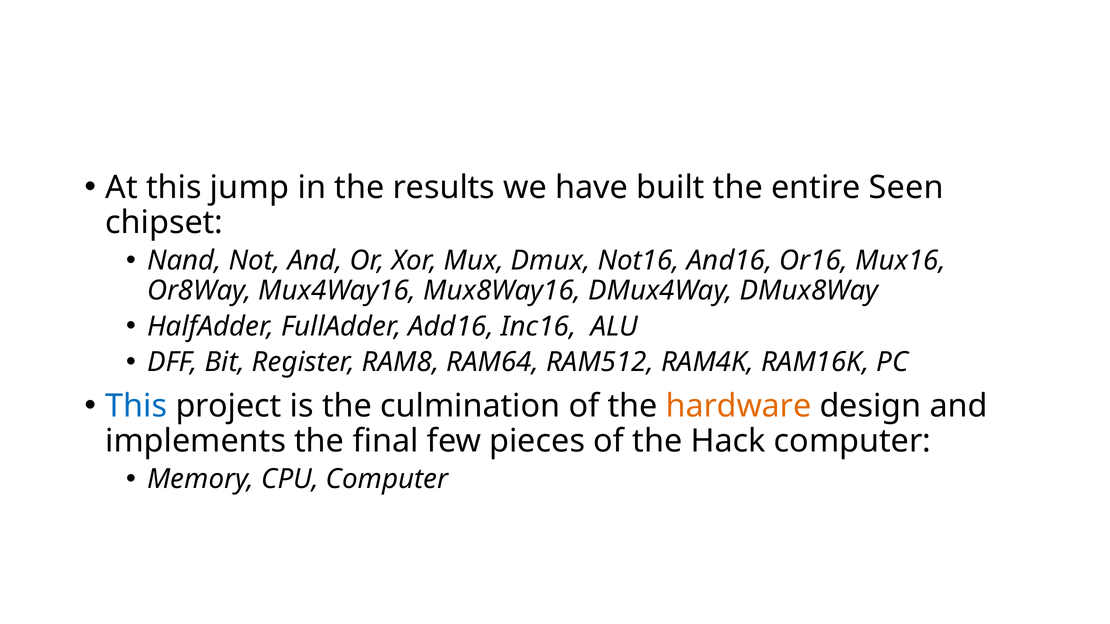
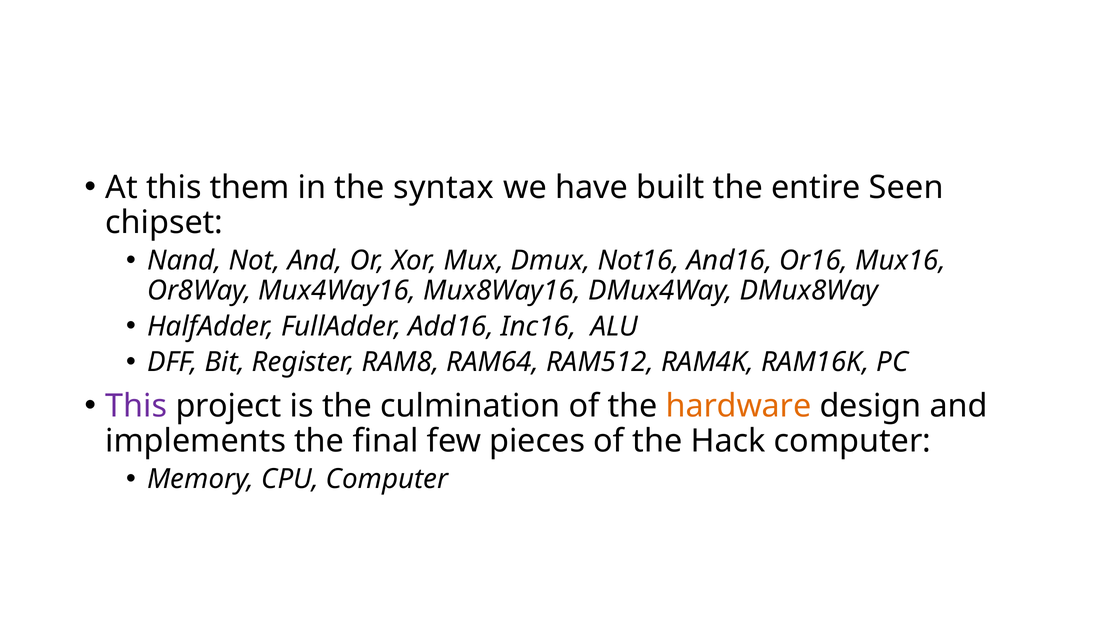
jump: jump -> them (250, 188)
results: results -> syntax (444, 188)
This colour: blue -> purple (136, 406)
